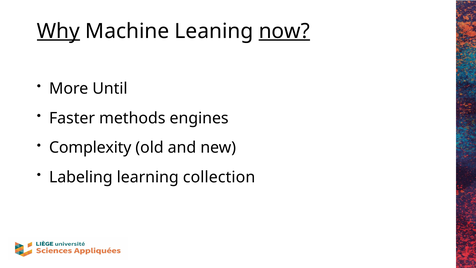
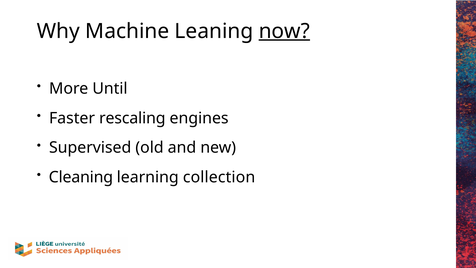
Why underline: present -> none (58, 31)
methods: methods -> rescaling (132, 118)
Complexity: Complexity -> Supervised (90, 147)
Labeling: Labeling -> Cleaning (81, 177)
